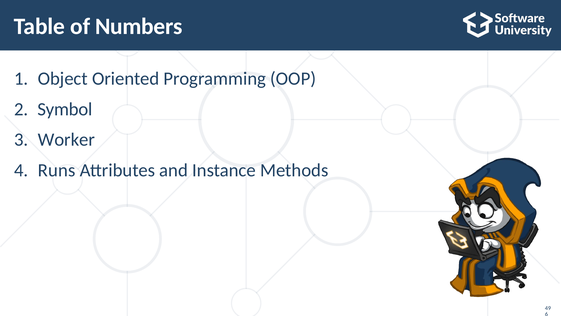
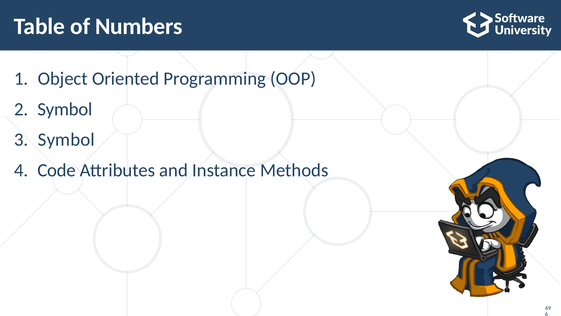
Worker: Worker -> Symbol (66, 140)
Runs: Runs -> Code (57, 170)
